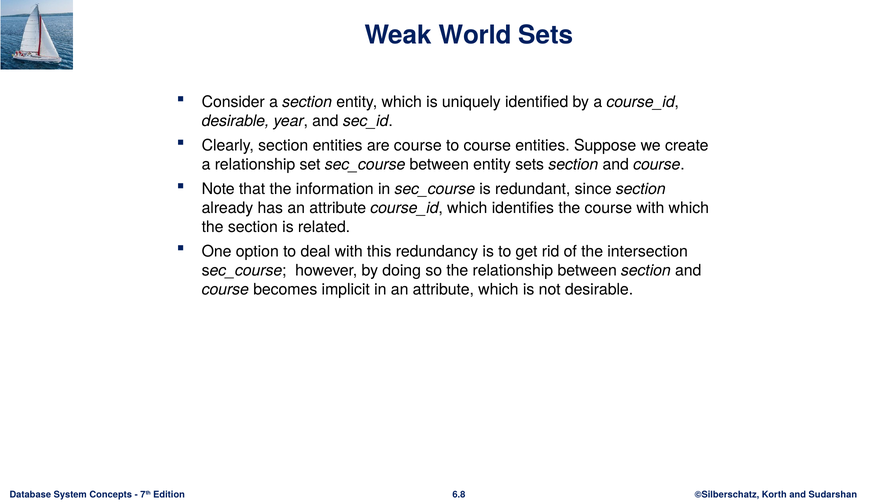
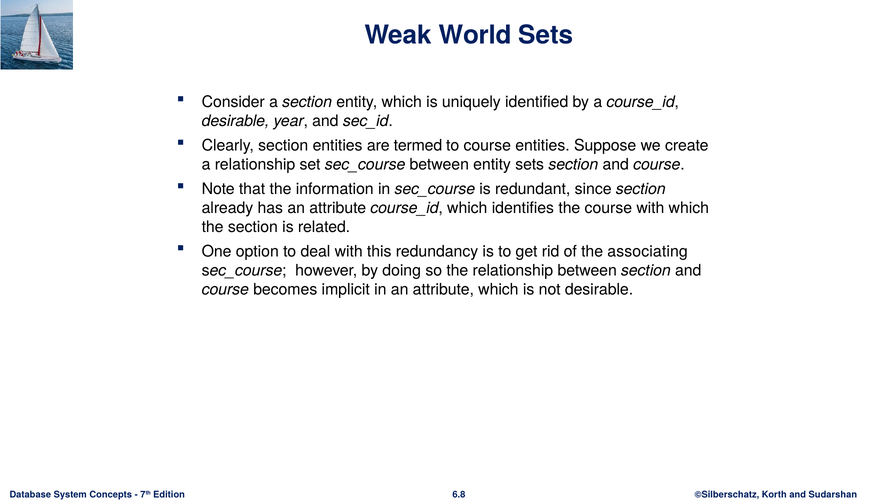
are course: course -> termed (418, 145)
intersection: intersection -> associating (648, 251)
